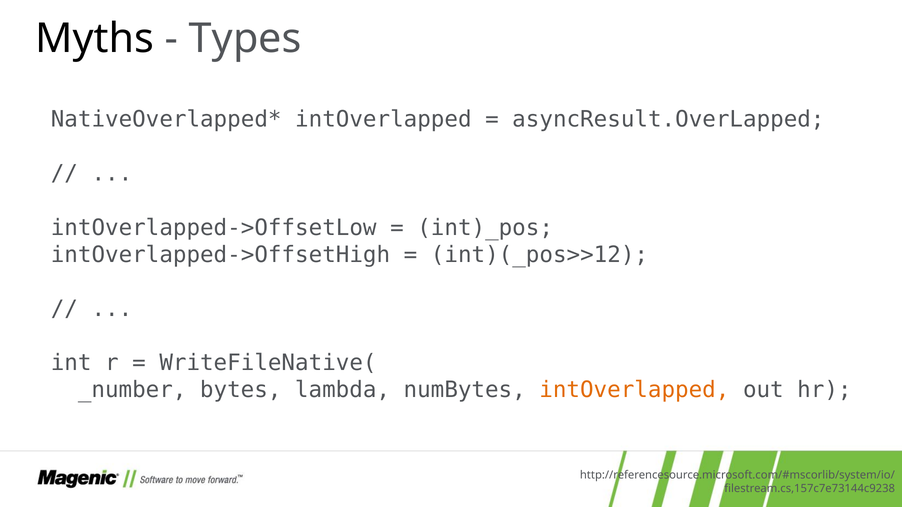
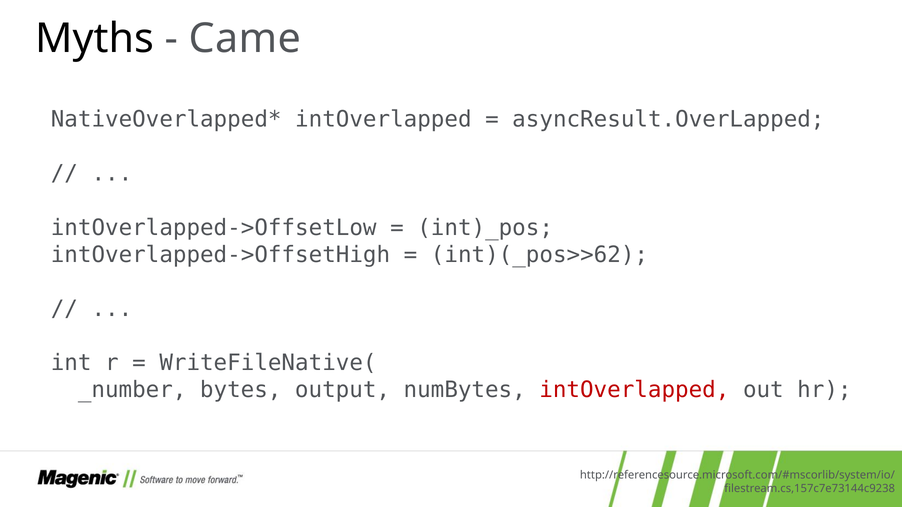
Types: Types -> Came (245, 39)
int)(_pos>>12: int)(_pos>>12 -> int)(_pos>>62 (539, 255)
lambda: lambda -> output (343, 390)
intOverlapped colour: orange -> red (634, 390)
